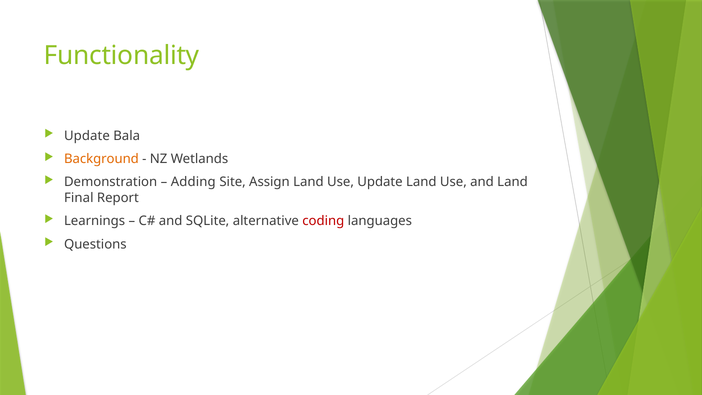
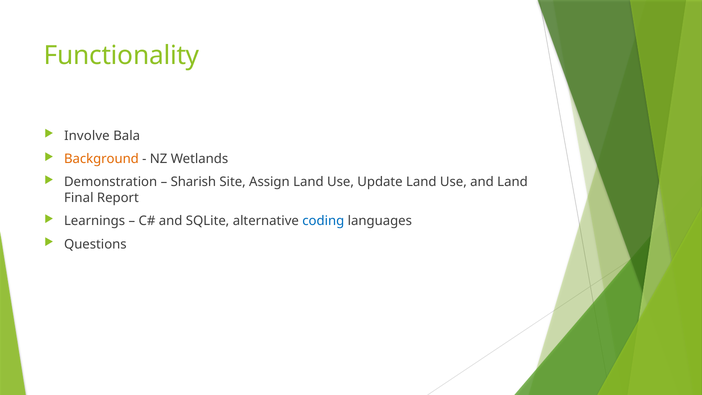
Update: Update -> Involve (87, 136)
Adding: Adding -> Sharish (193, 182)
coding colour: red -> blue (323, 221)
